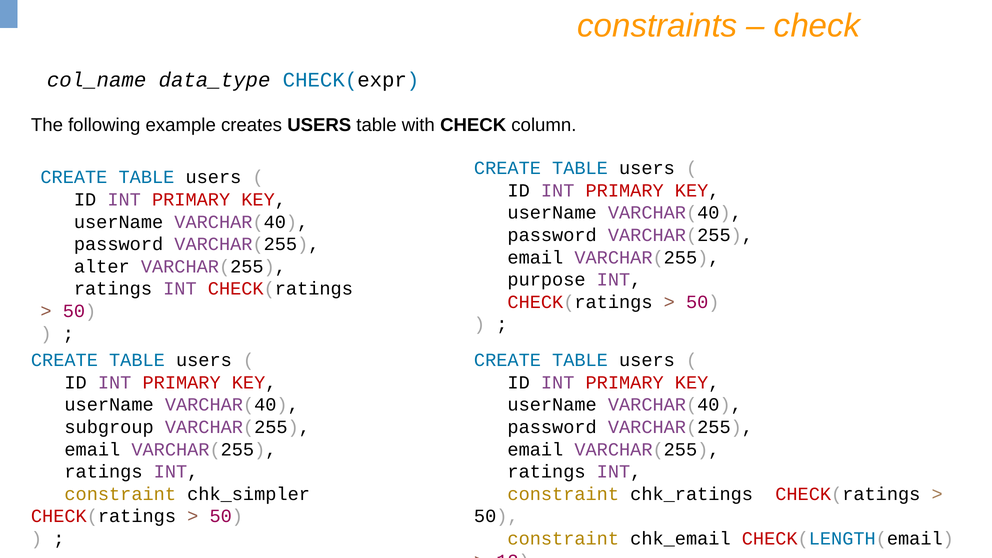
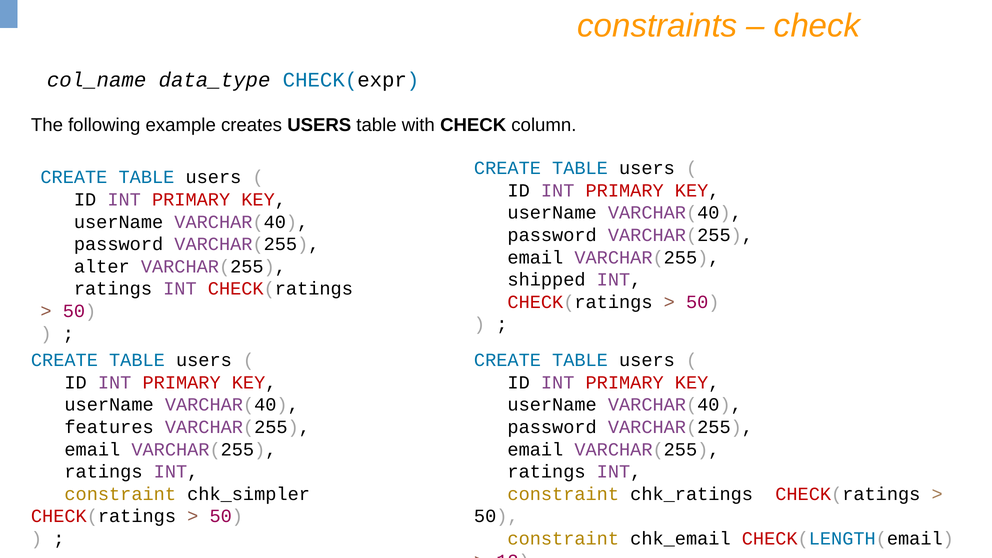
purpose: purpose -> shipped (547, 280)
subgroup: subgroup -> features (109, 427)
